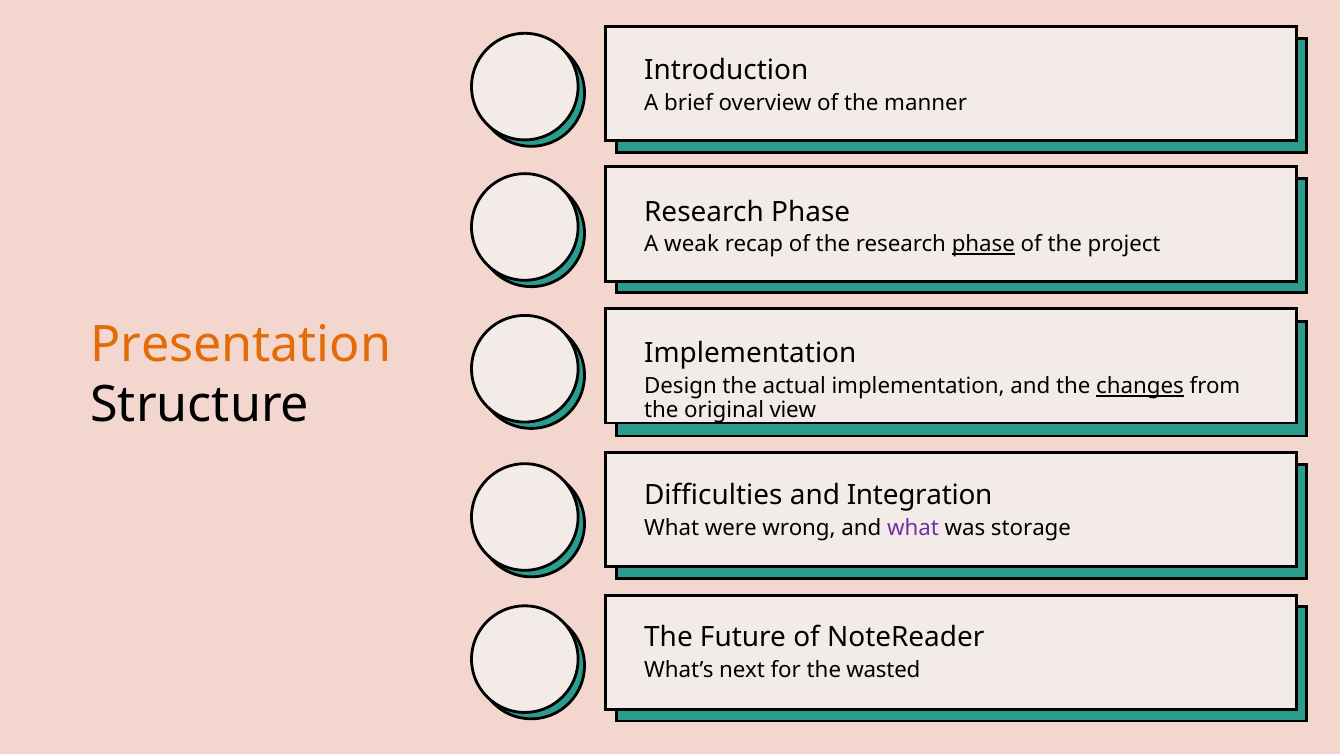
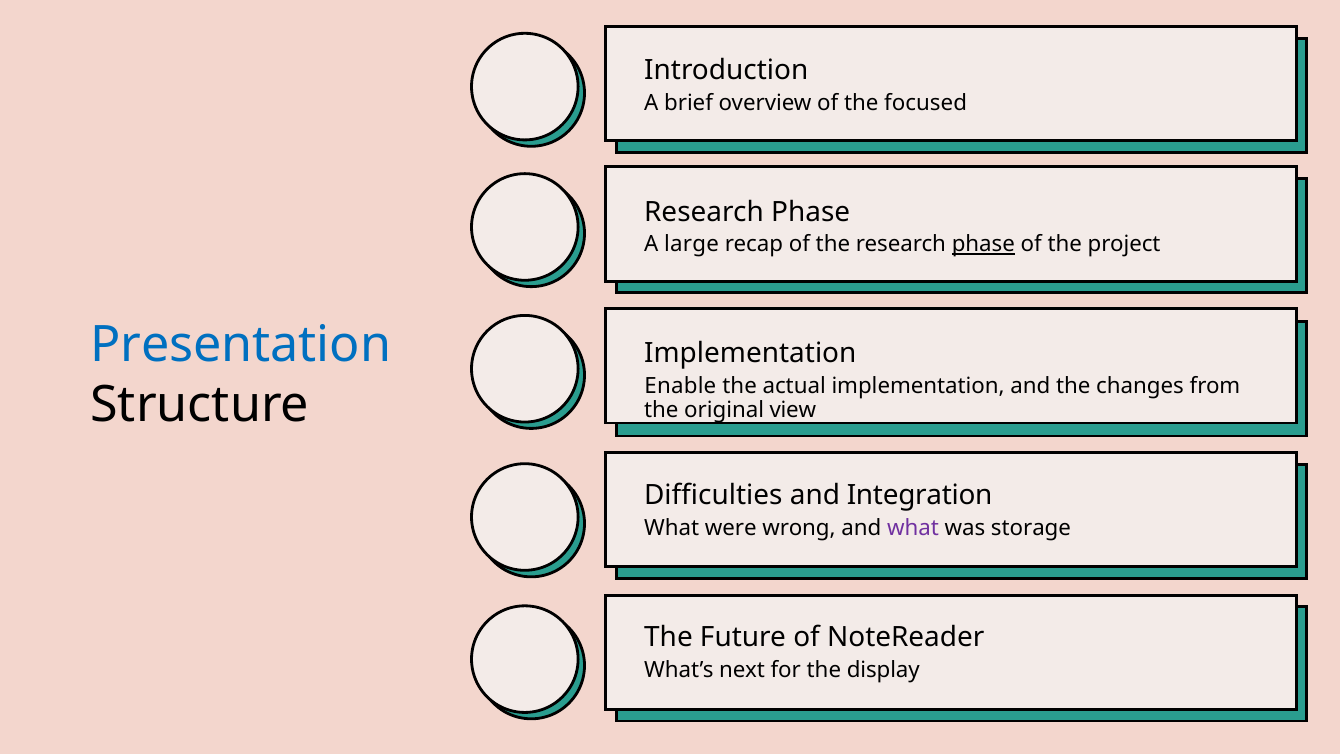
manner: manner -> focused (926, 103)
weak: weak -> large (692, 244)
Presentation colour: orange -> blue (241, 345)
Design: Design -> Enable (680, 386)
changes underline: present -> none (1140, 386)
wasted: wasted -> display (883, 670)
